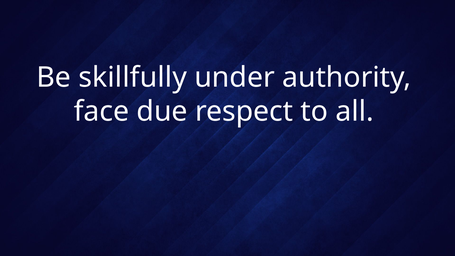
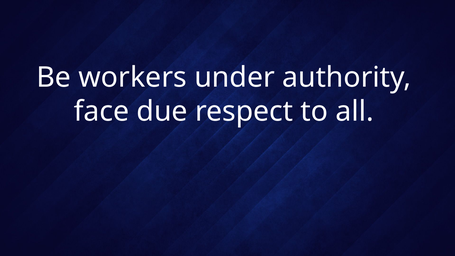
skillfully: skillfully -> workers (133, 77)
